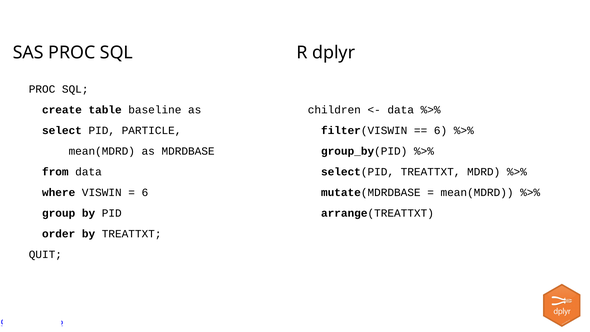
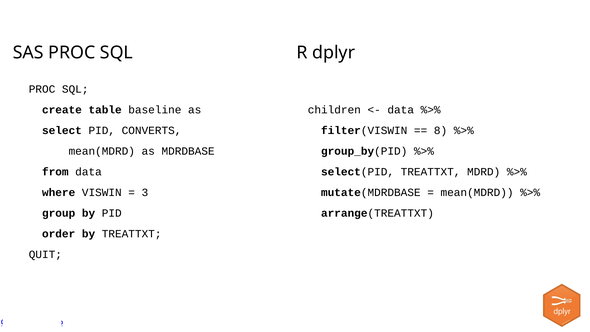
PARTICLE: PARTICLE -> CONVERTS (152, 130)
6: 6 -> 8 (441, 130)
6: 6 -> 3 (145, 192)
